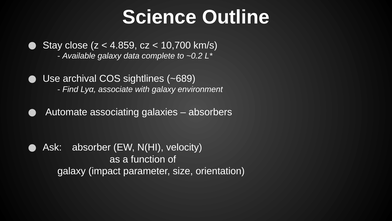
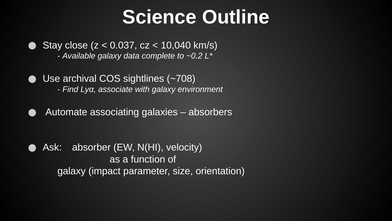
4.859: 4.859 -> 0.037 (124, 45)
10,700: 10,700 -> 10,040 (176, 45)
~689: ~689 -> ~708 (181, 79)
